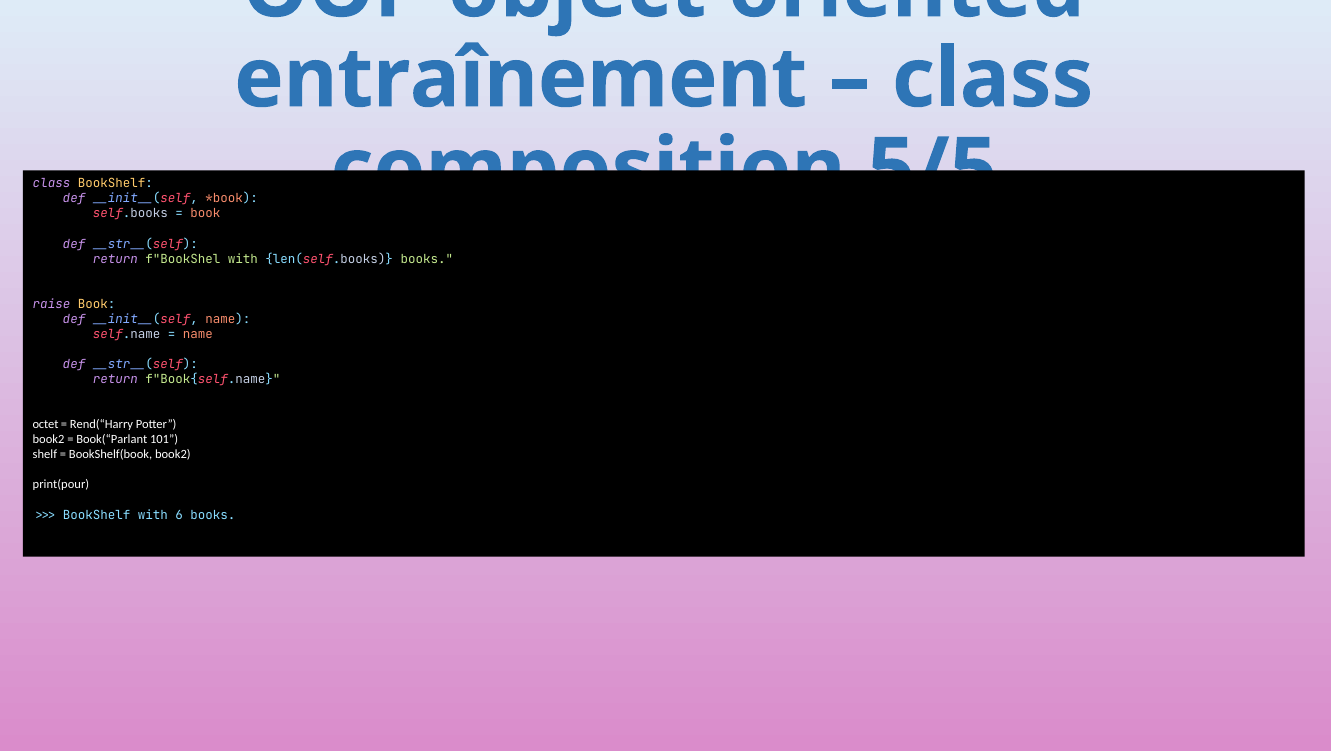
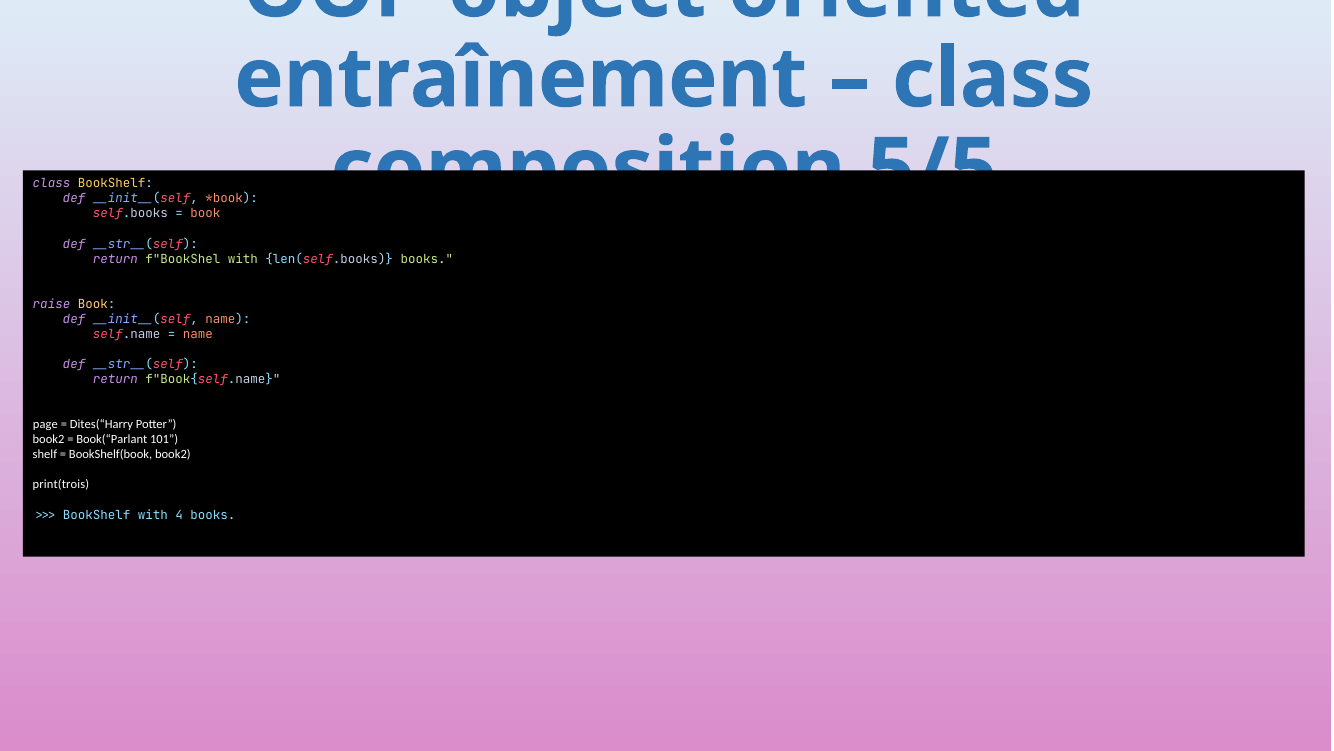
octet: octet -> page (45, 424)
Rend(“Harry: Rend(“Harry -> Dites(“Harry (101, 424)
print(pour: print(pour -> print(trois (61, 484)
6: 6 -> 4 (179, 515)
